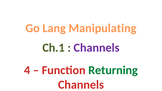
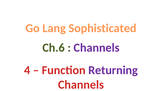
Manipulating: Manipulating -> Sophisticated (103, 28)
Ch.1: Ch.1 -> Ch.6 (54, 48)
Returning colour: green -> purple (113, 70)
